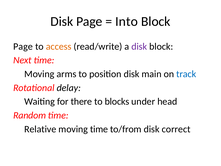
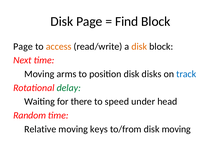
Into: Into -> Find (127, 21)
disk colour: purple -> orange (139, 46)
main: main -> disks (152, 74)
delay colour: black -> green (69, 88)
blocks: blocks -> speed (117, 101)
moving time: time -> keys (99, 129)
disk correct: correct -> moving (176, 129)
